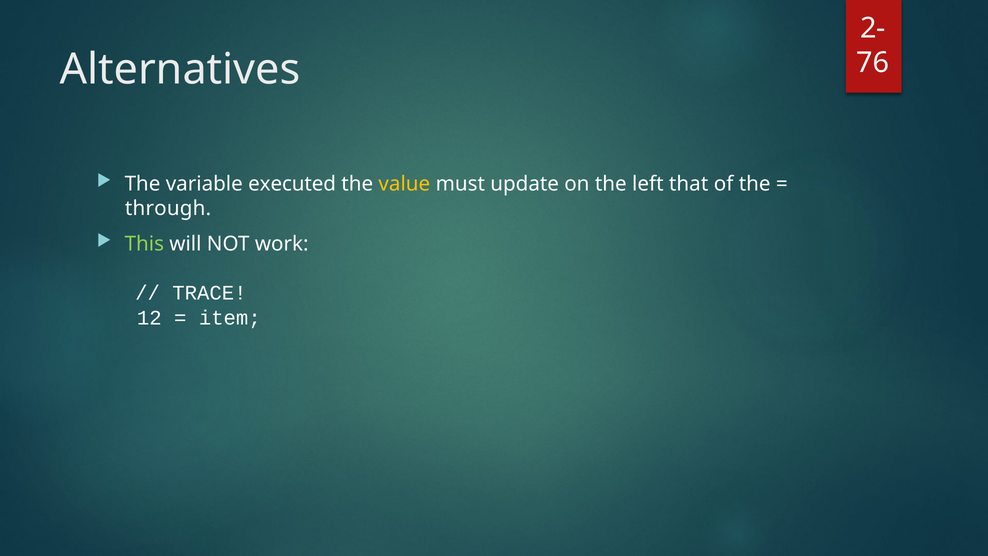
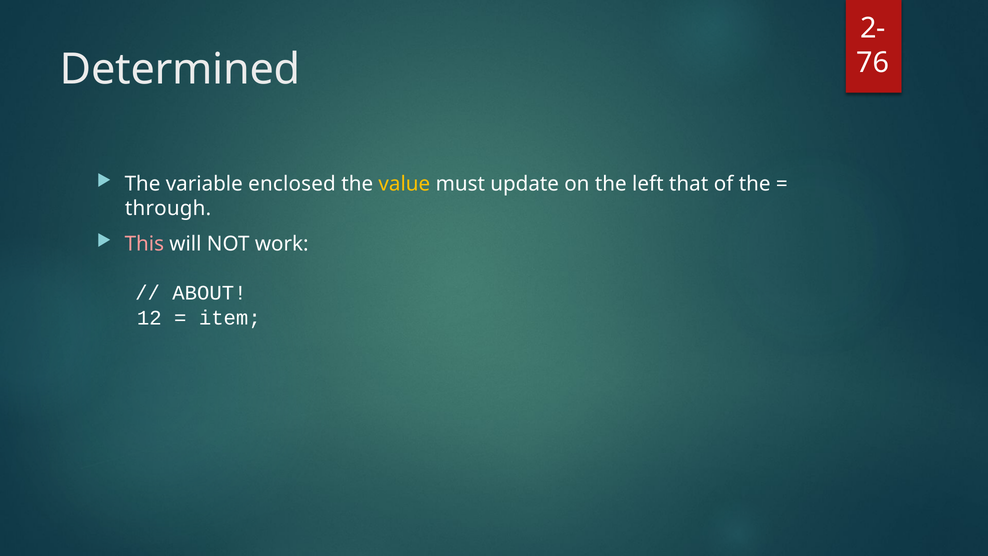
Alternatives: Alternatives -> Determined (180, 69)
executed: executed -> enclosed (292, 184)
This colour: light green -> pink (144, 244)
TRACE: TRACE -> ABOUT (209, 293)
